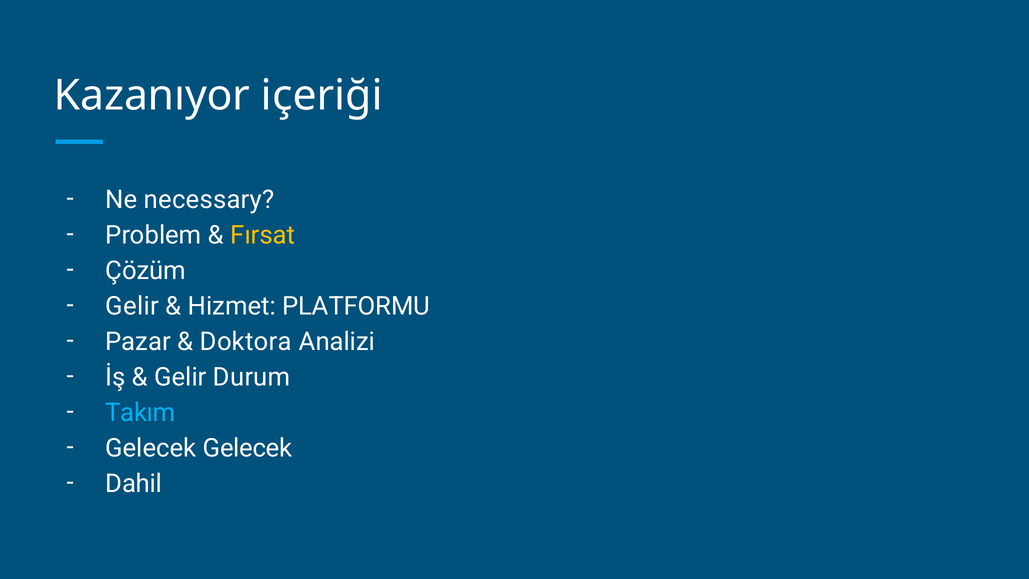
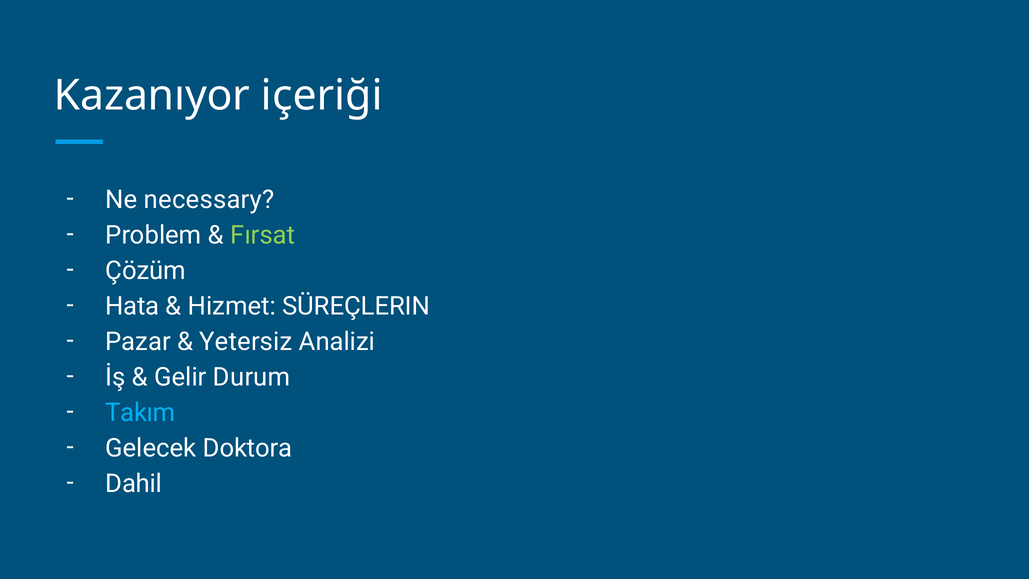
Fırsat colour: yellow -> light green (263, 235)
Gelir: Gelir -> Hata (132, 306)
PLATFORMU: PLATFORMU -> SÜREÇLERIN (356, 306)
Doktora: Doktora -> Yetersiz (246, 342)
Gelecek Gelecek: Gelecek -> Doktora (248, 448)
